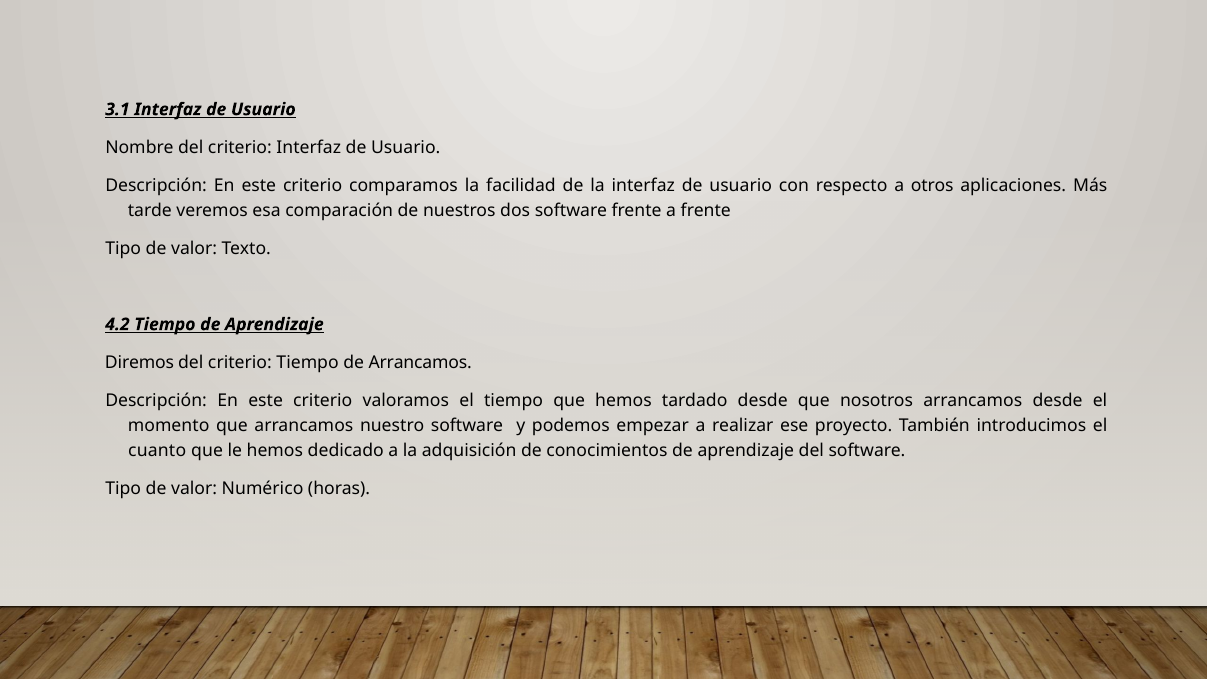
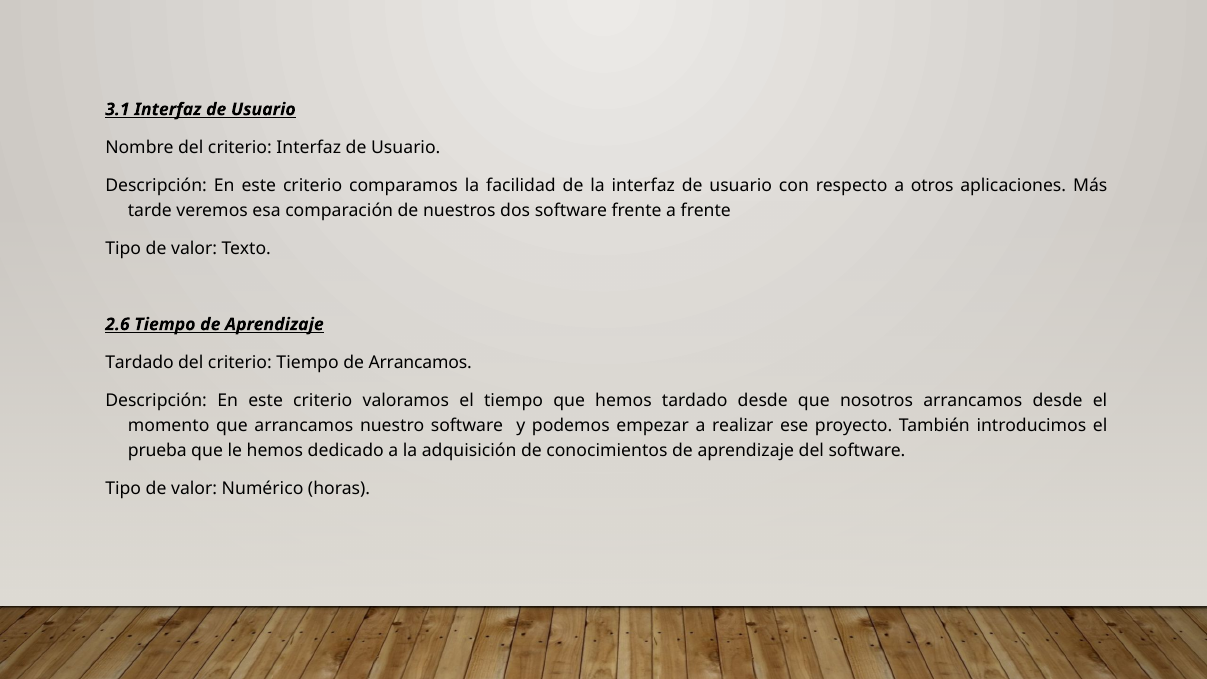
4.2: 4.2 -> 2.6 (117, 324)
Diremos: Diremos -> Tardado (139, 362)
cuanto: cuanto -> prueba (157, 451)
